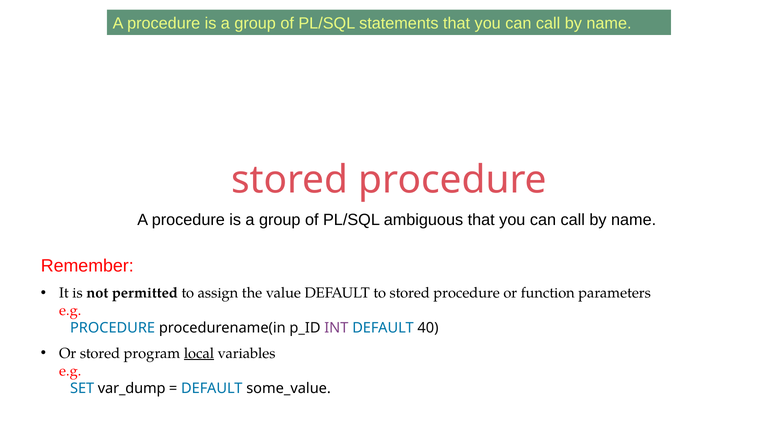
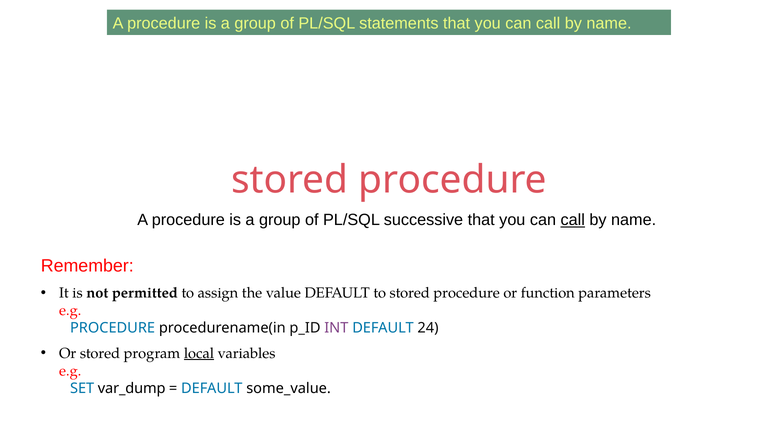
ambiguous: ambiguous -> successive (423, 220)
call underline: none -> present (573, 220)
40: 40 -> 24 (428, 328)
